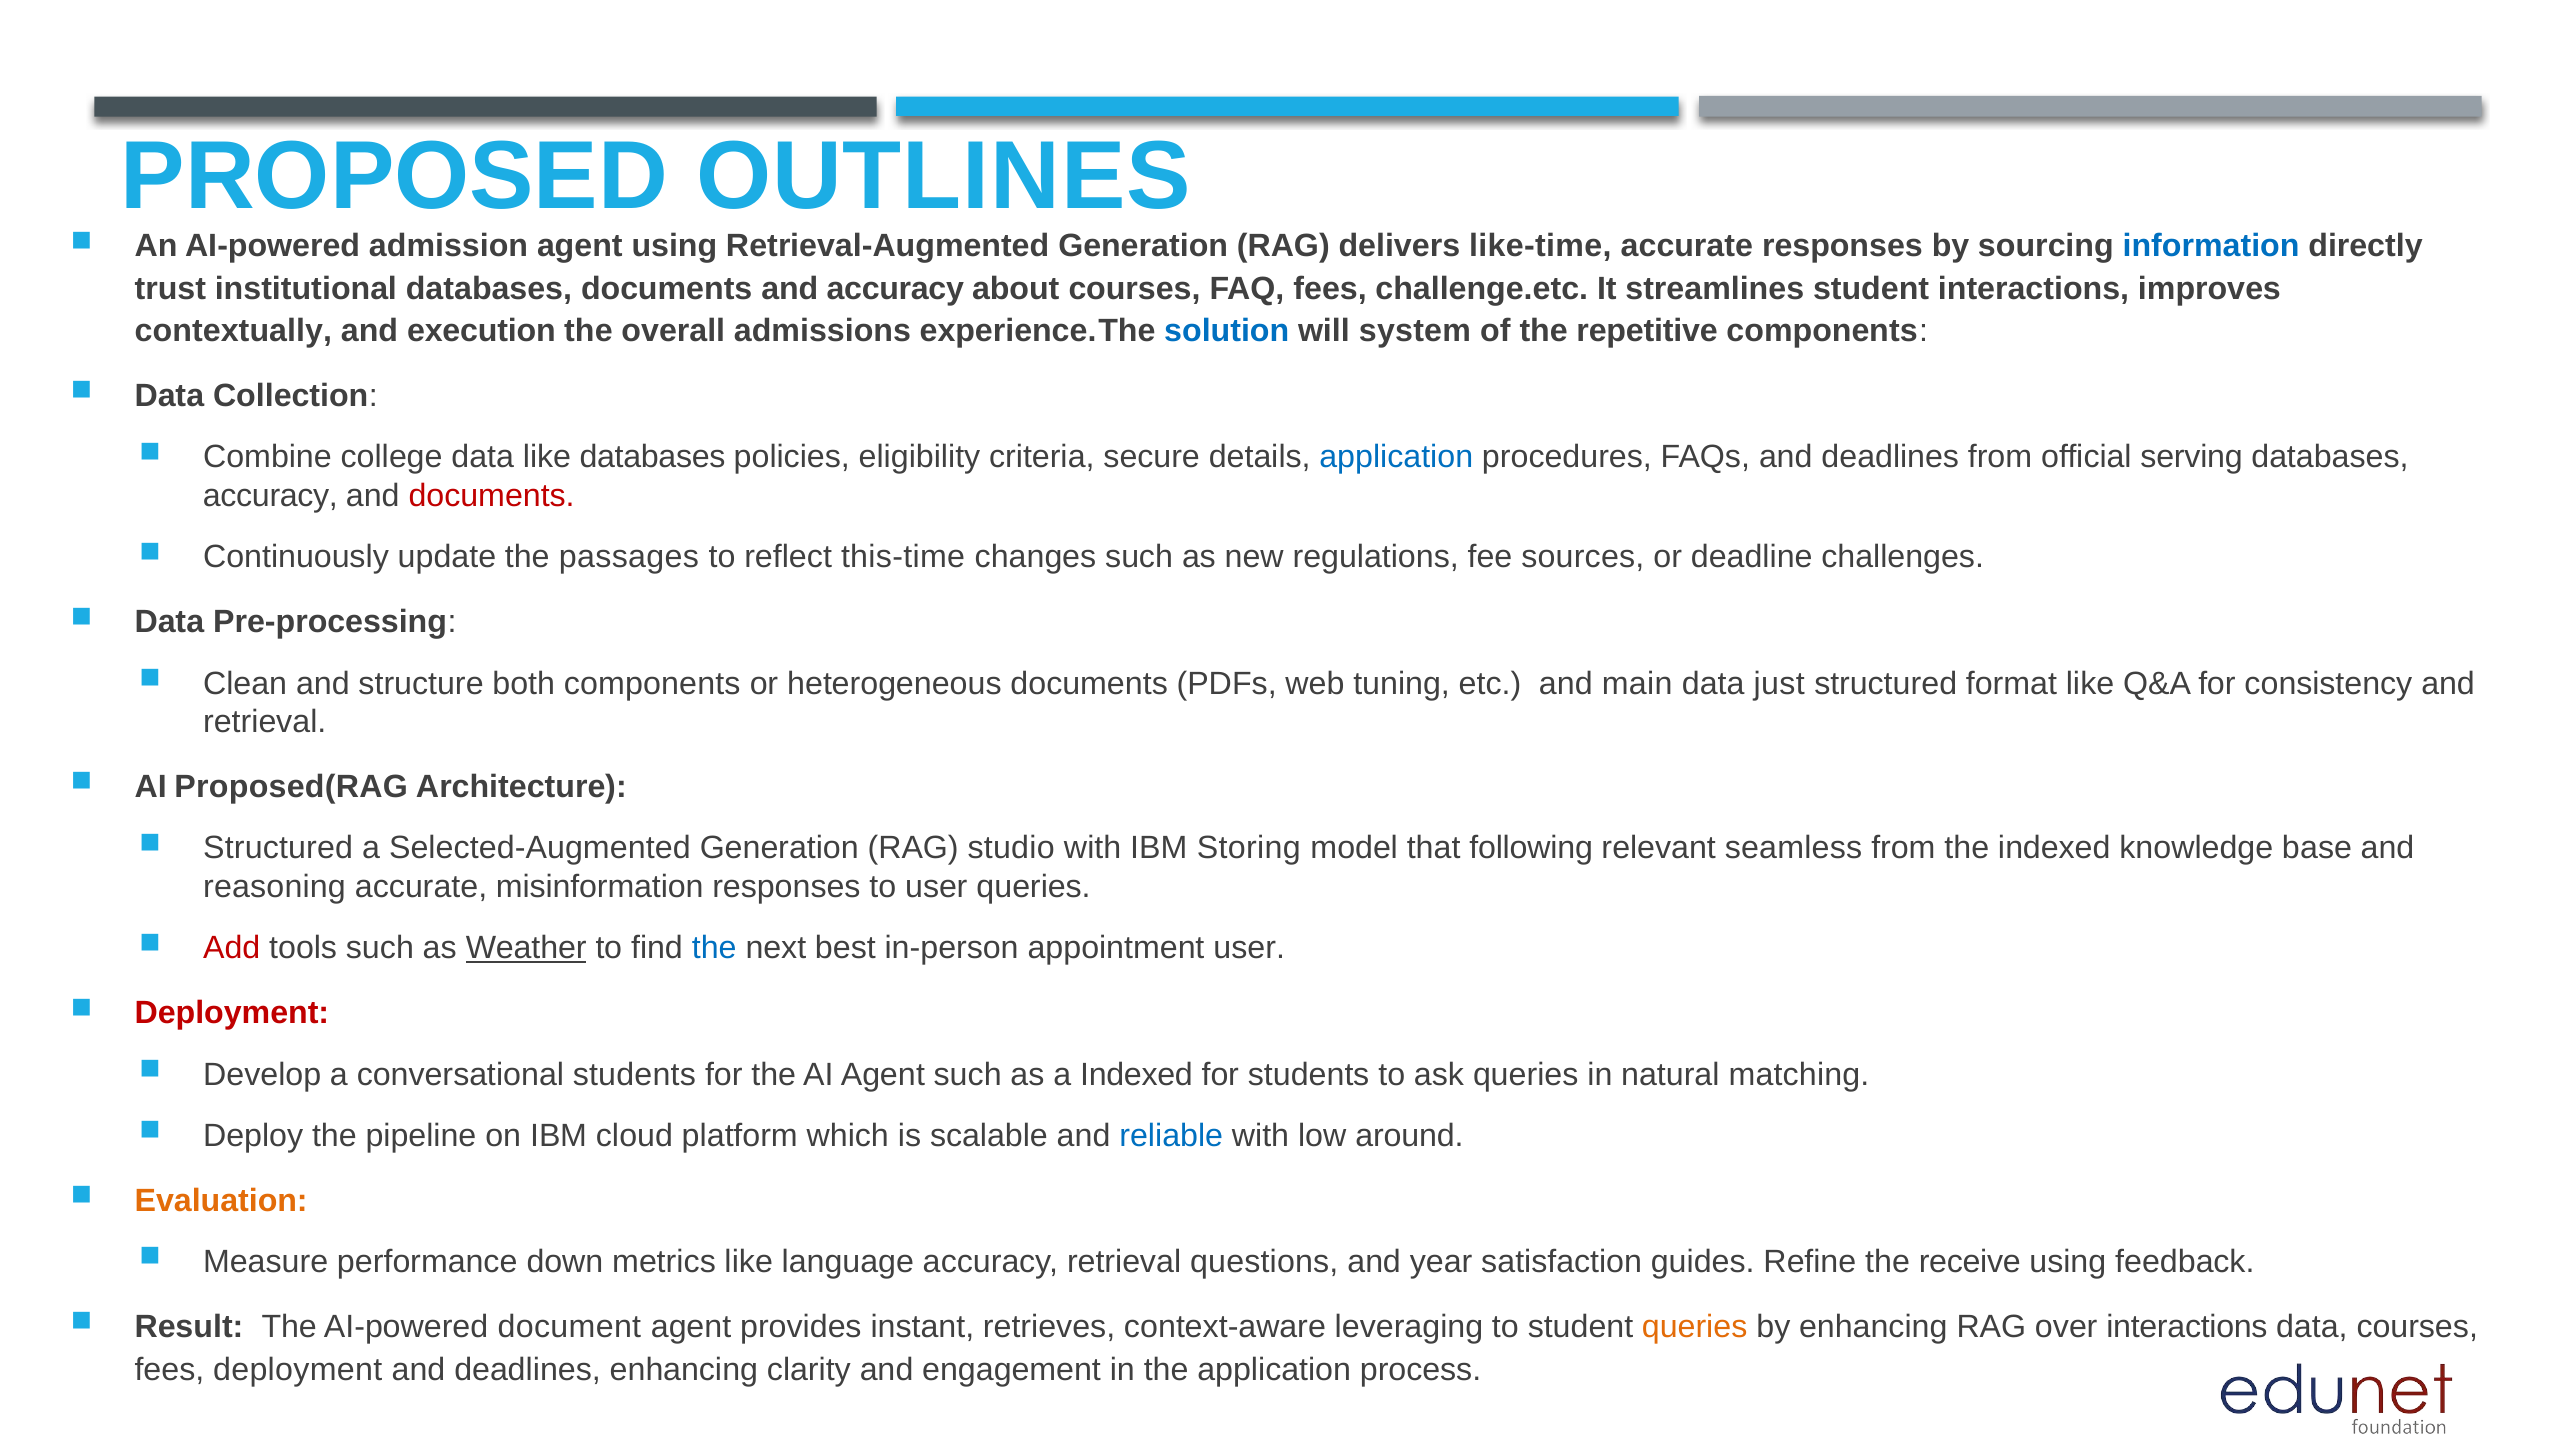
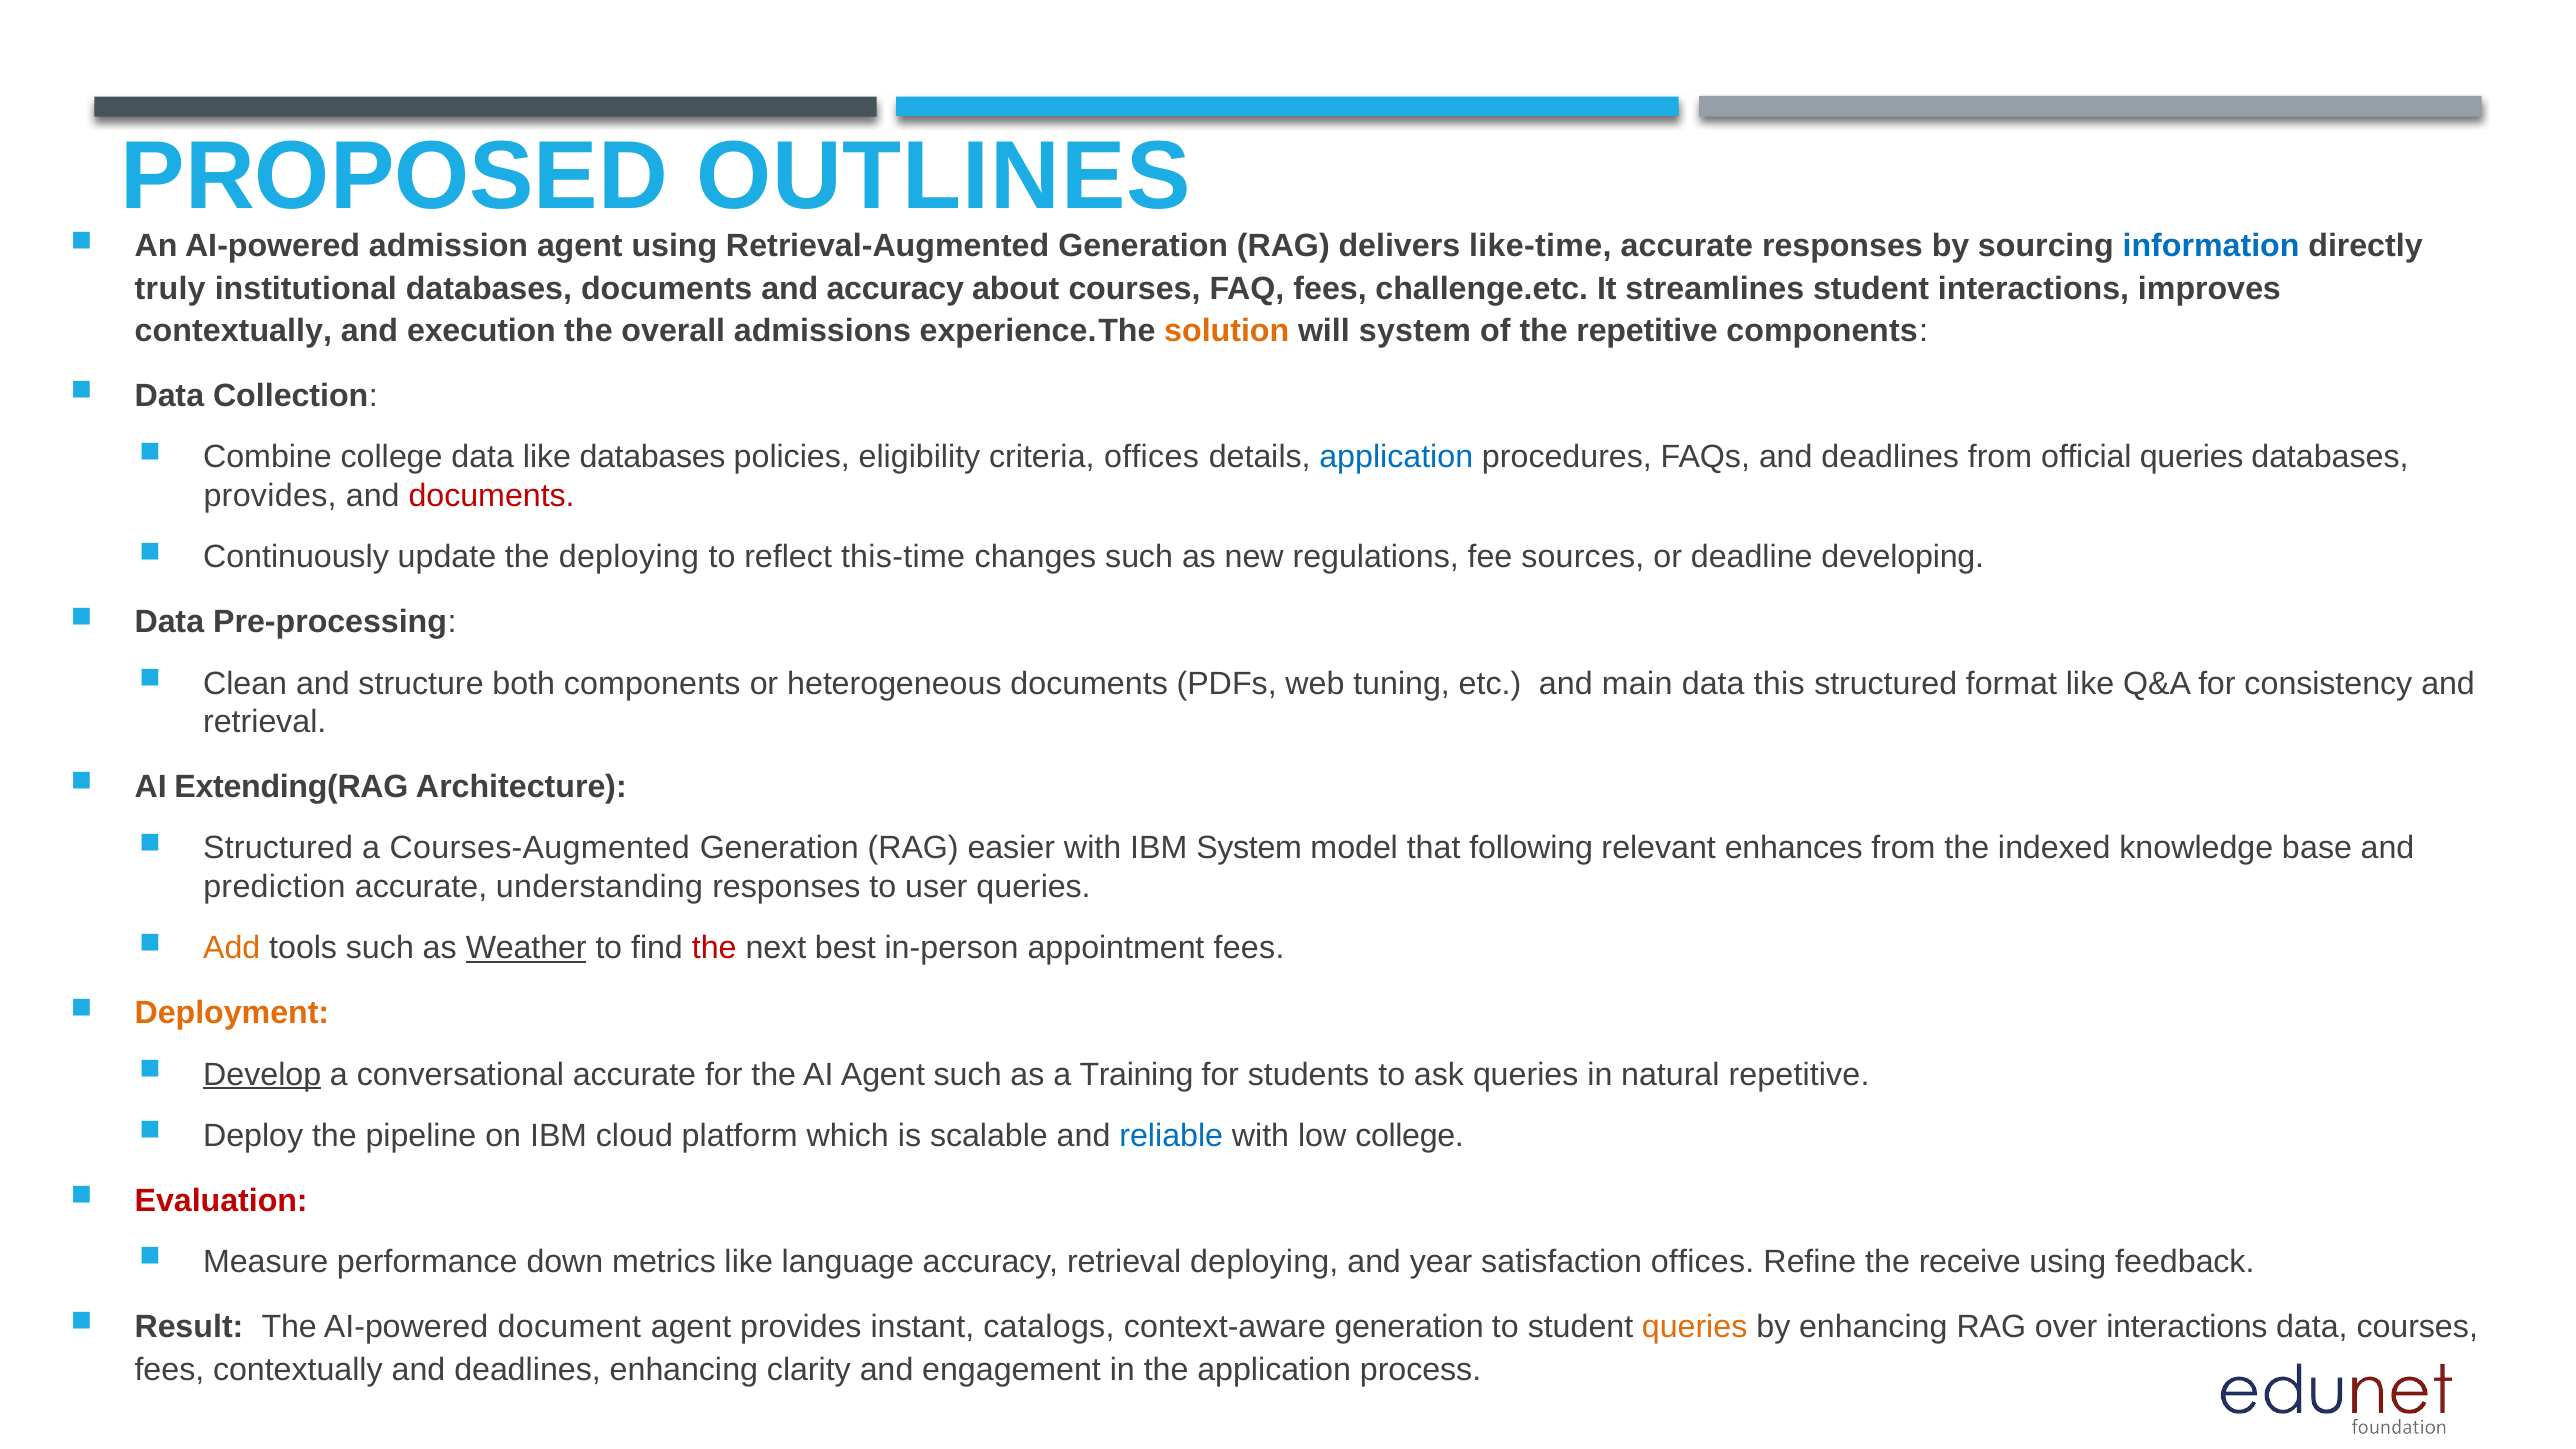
trust: trust -> truly (170, 289)
solution colour: blue -> orange (1227, 331)
criteria secure: secure -> offices (1151, 457)
official serving: serving -> queries (2192, 457)
accuracy: accuracy -> provides (270, 496)
the passages: passages -> deploying (629, 557)
challenges: challenges -> developing (1903, 557)
just: just -> this (1779, 683)
Proposed(RAG: Proposed(RAG -> Extending(RAG (291, 787)
Selected-Augmented: Selected-Augmented -> Courses-Augmented (540, 848)
studio: studio -> easier (1011, 848)
IBM Storing: Storing -> System (1249, 848)
seamless: seamless -> enhances (1794, 848)
reasoning: reasoning -> prediction (274, 887)
misinformation: misinformation -> understanding (600, 887)
Add colour: red -> orange (232, 948)
the colour: blue -> red (714, 948)
appointment user: user -> fees (1249, 948)
Deployment colour: red -> orange (232, 1013)
Develop underline: none -> present (262, 1074)
conversational students: students -> accurate (634, 1074)
a Indexed: Indexed -> Training (1137, 1074)
natural matching: matching -> repetitive (1799, 1074)
low around: around -> college (1410, 1136)
Evaluation colour: orange -> red (221, 1201)
retrieval questions: questions -> deploying (1264, 1262)
satisfaction guides: guides -> offices (1703, 1262)
retrieves: retrieves -> catalogs (1049, 1327)
context-aware leveraging: leveraging -> generation (1409, 1327)
fees deployment: deployment -> contextually (298, 1369)
